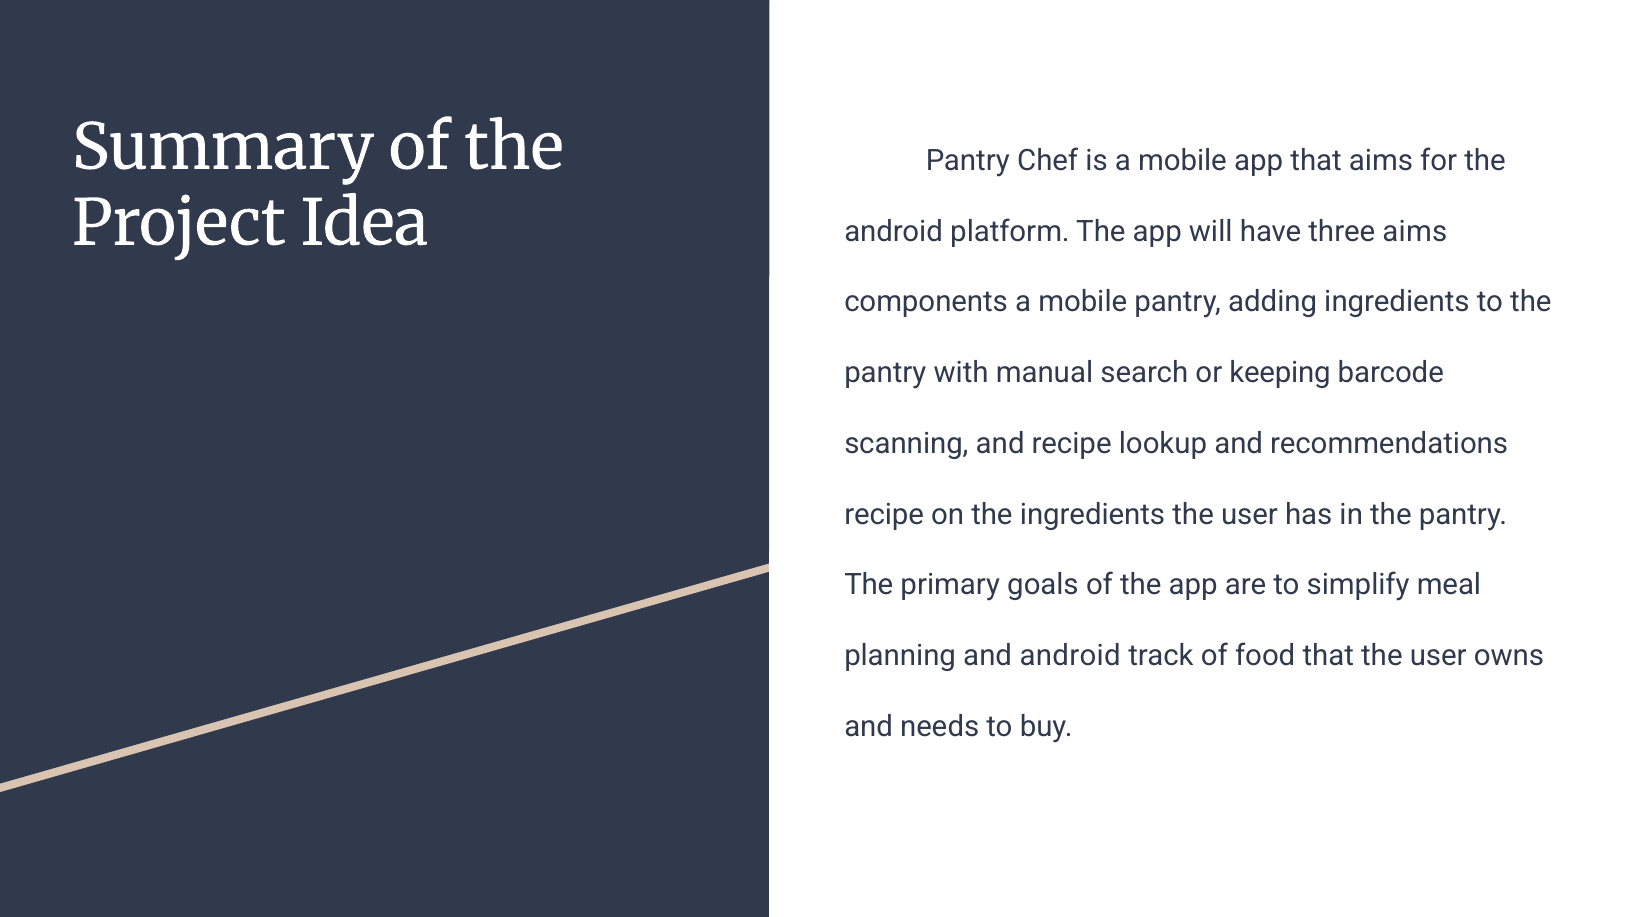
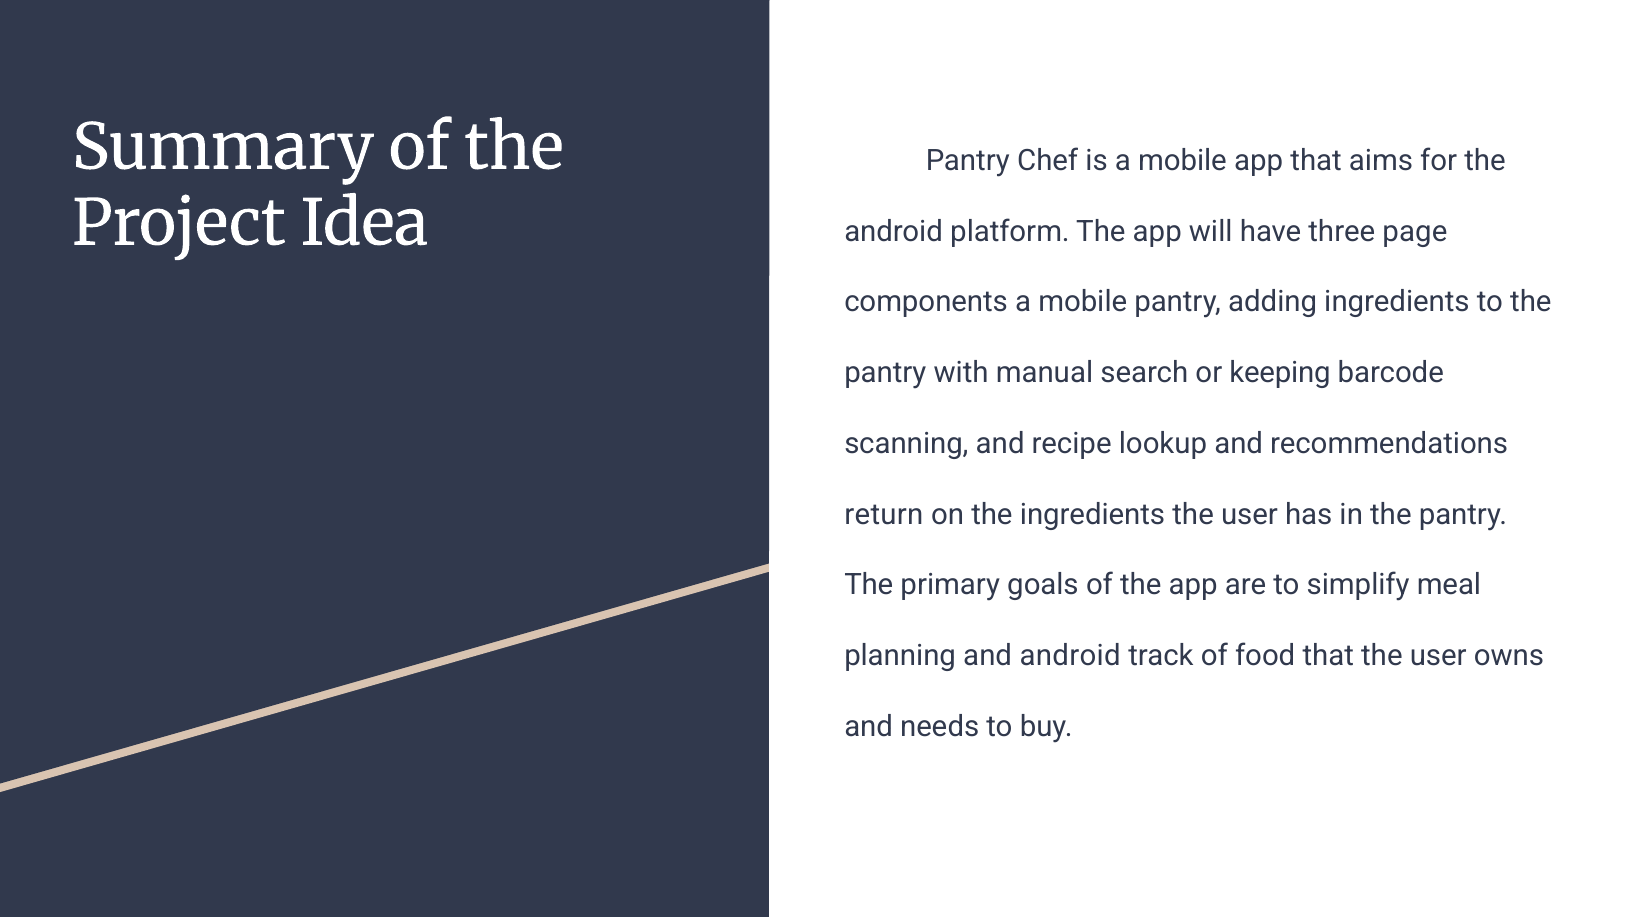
three aims: aims -> page (1415, 231)
recipe: recipe -> return (884, 514)
